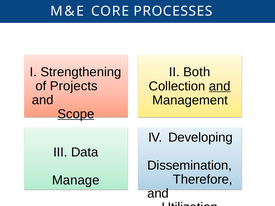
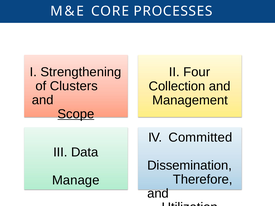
Both: Both -> Four (197, 72)
Projects: Projects -> Clusters (74, 86)
and underline: present -> none (220, 86)
Developing: Developing -> Committed (200, 138)
